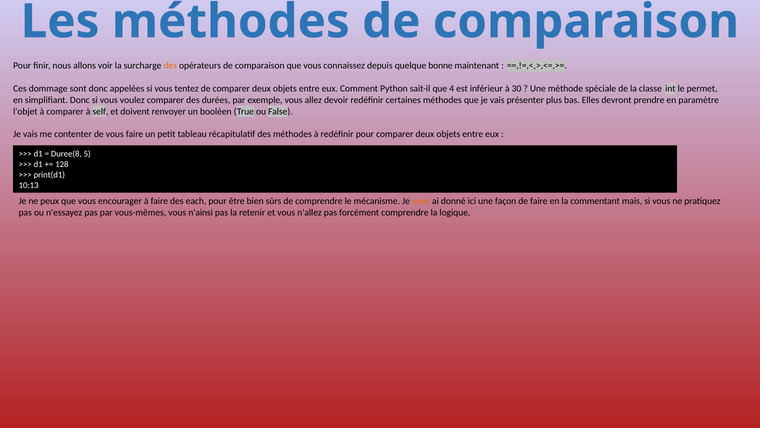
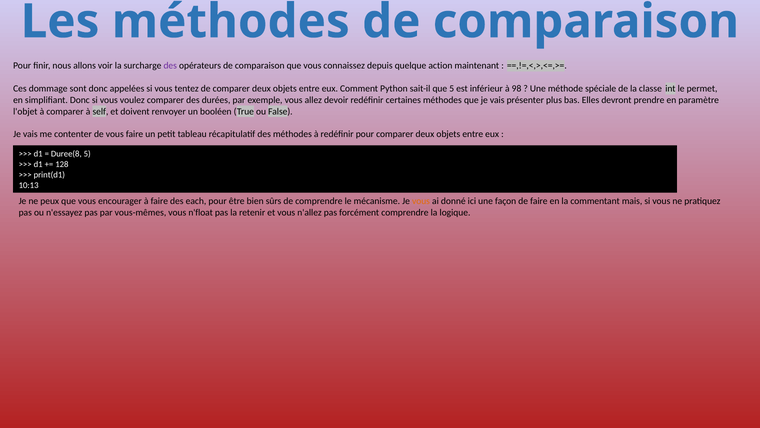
des colour: orange -> purple (170, 66)
bonne: bonne -> action (440, 66)
que 4: 4 -> 5 (452, 89)
30: 30 -> 98 (517, 89)
n'ainsi: n'ainsi -> n'float (201, 212)
